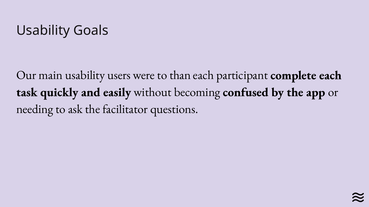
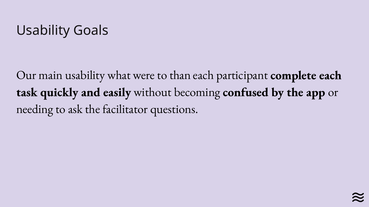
users: users -> what (119, 75)
